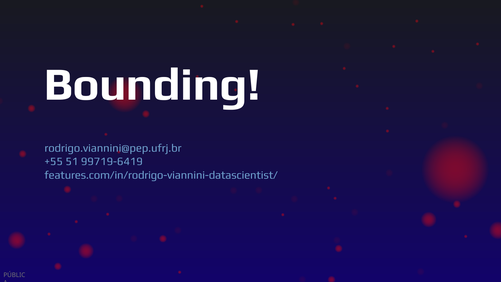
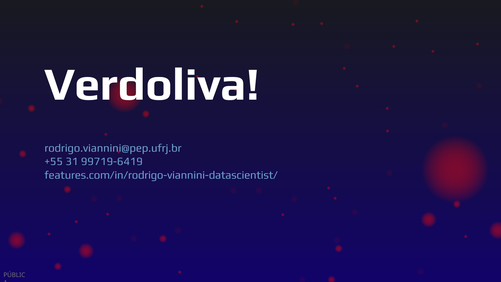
Bounding: Bounding -> Verdoliva (152, 85)
51: 51 -> 31 (72, 162)
